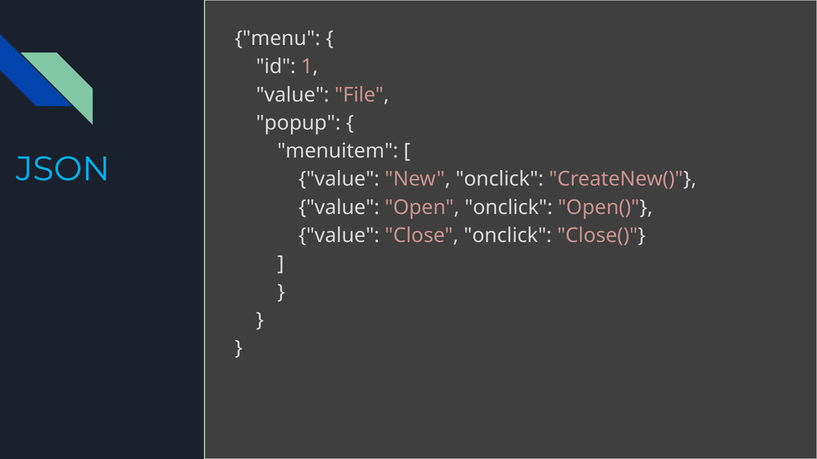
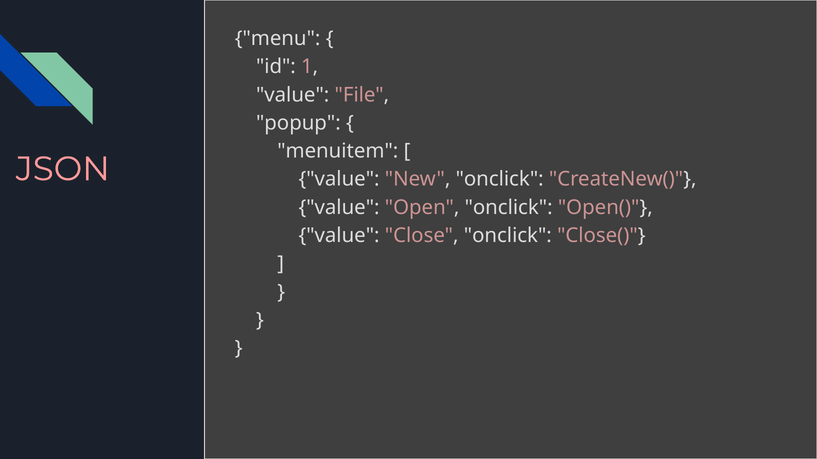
JSON colour: light blue -> pink (63, 169)
